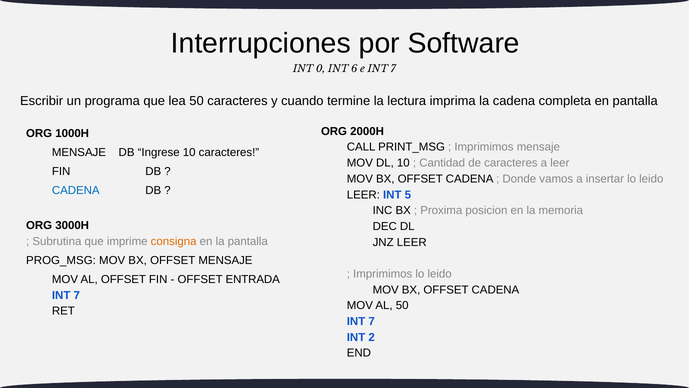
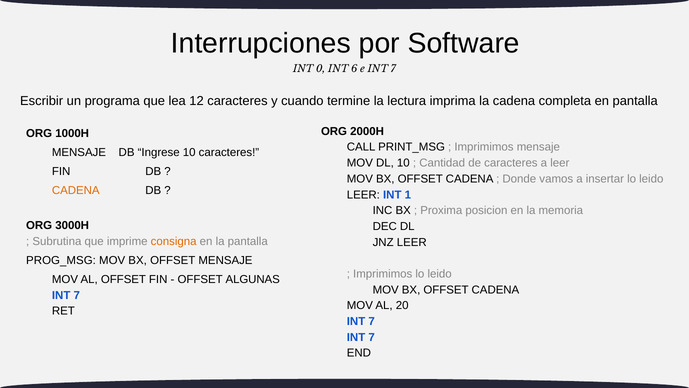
lea 50: 50 -> 12 (197, 101)
CADENA colour: blue -> orange (76, 190)
5: 5 -> 1 (408, 194)
ENTRADA: ENTRADA -> ALGUNAS (253, 279)
AL 50: 50 -> 20 (402, 305)
2: 2 -> 7 (372, 337)
